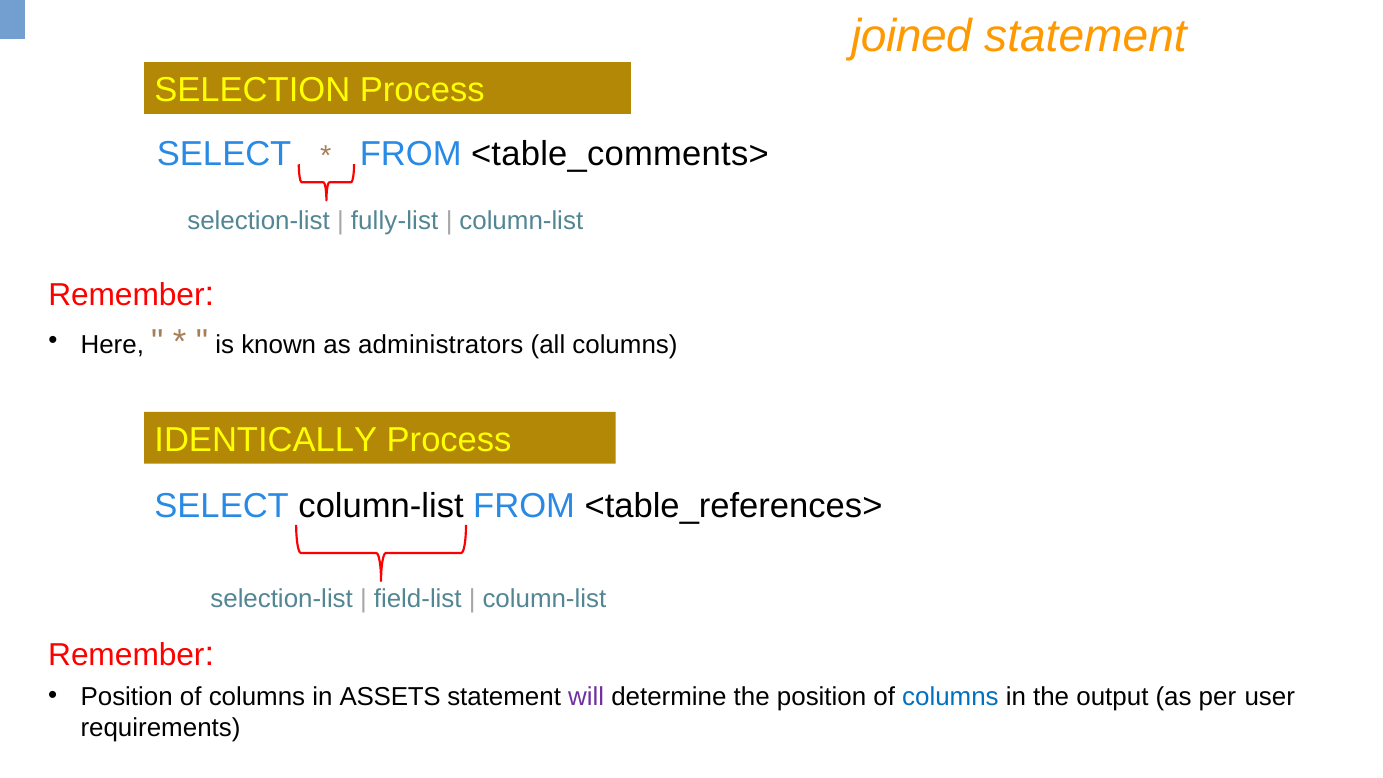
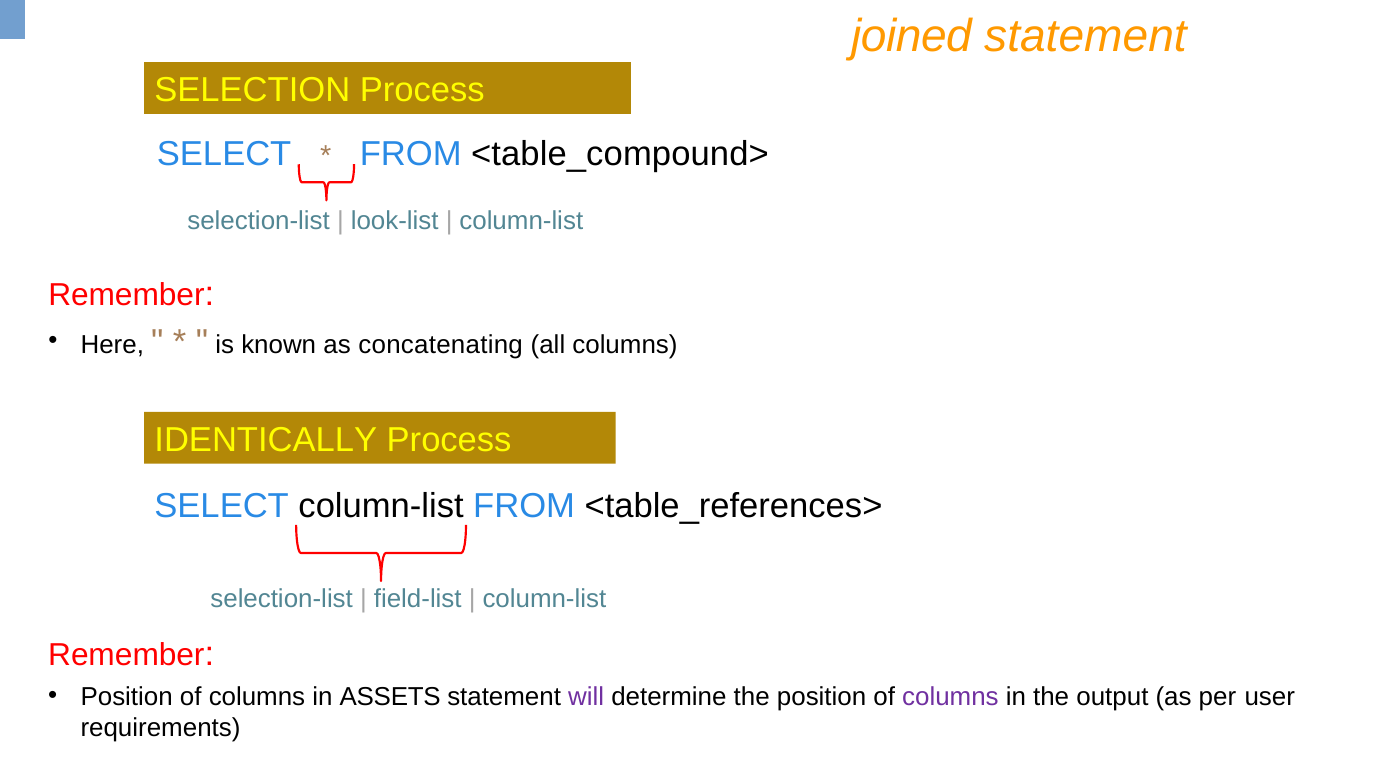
<table_comments>: <table_comments> -> <table_compound> (620, 154)
fully-list: fully-list -> look-list (395, 221)
administrators: administrators -> concatenating (441, 345)
columns colour: blue -> purple (950, 697)
